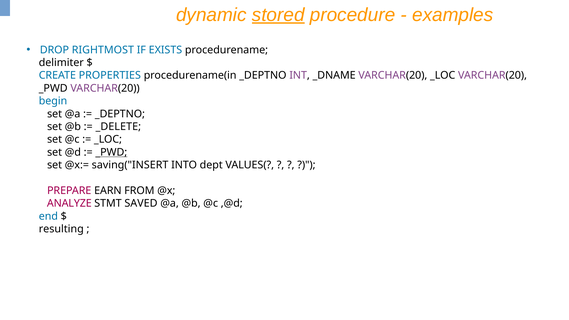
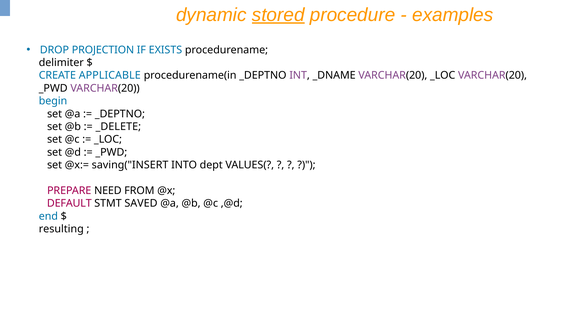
RIGHTMOST: RIGHTMOST -> PROJECTION (103, 50)
PROPERTIES: PROPERTIES -> APPLICABLE (110, 75)
_PWD underline: present -> none (111, 152)
EARN: EARN -> NEED (108, 191)
ANALYZE: ANALYZE -> DEFAULT (69, 203)
